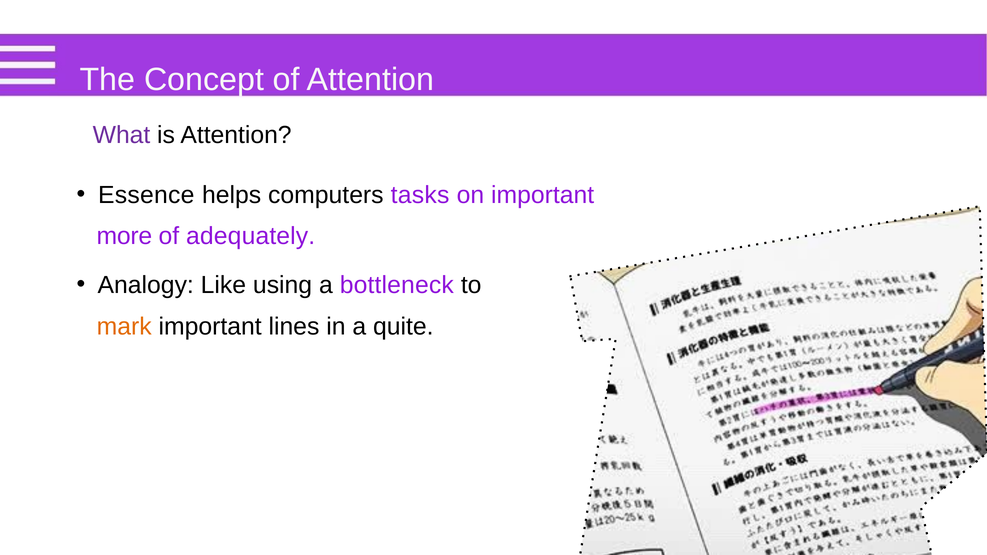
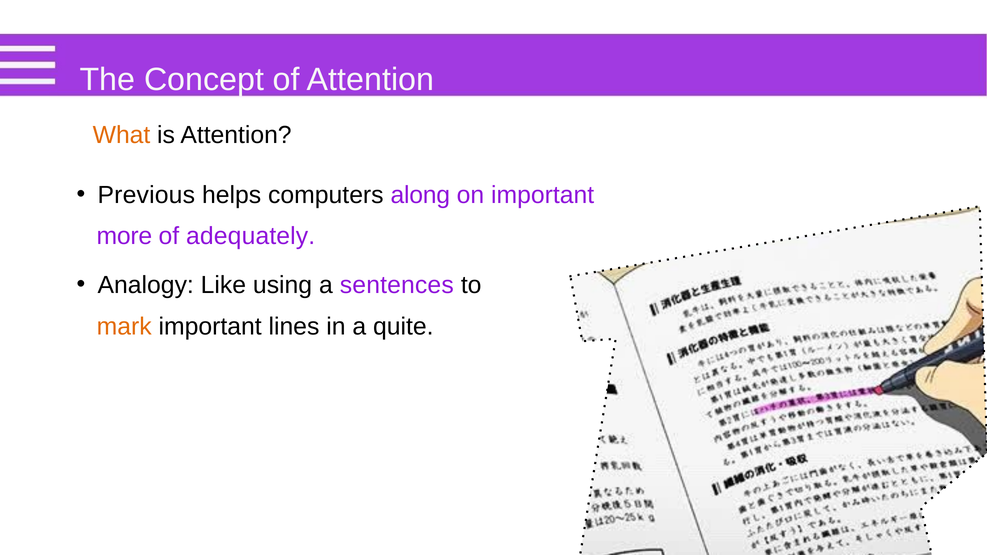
What colour: purple -> orange (122, 135)
Essence: Essence -> Previous (146, 195)
tasks: tasks -> along (420, 195)
bottleneck: bottleneck -> sentences (397, 285)
